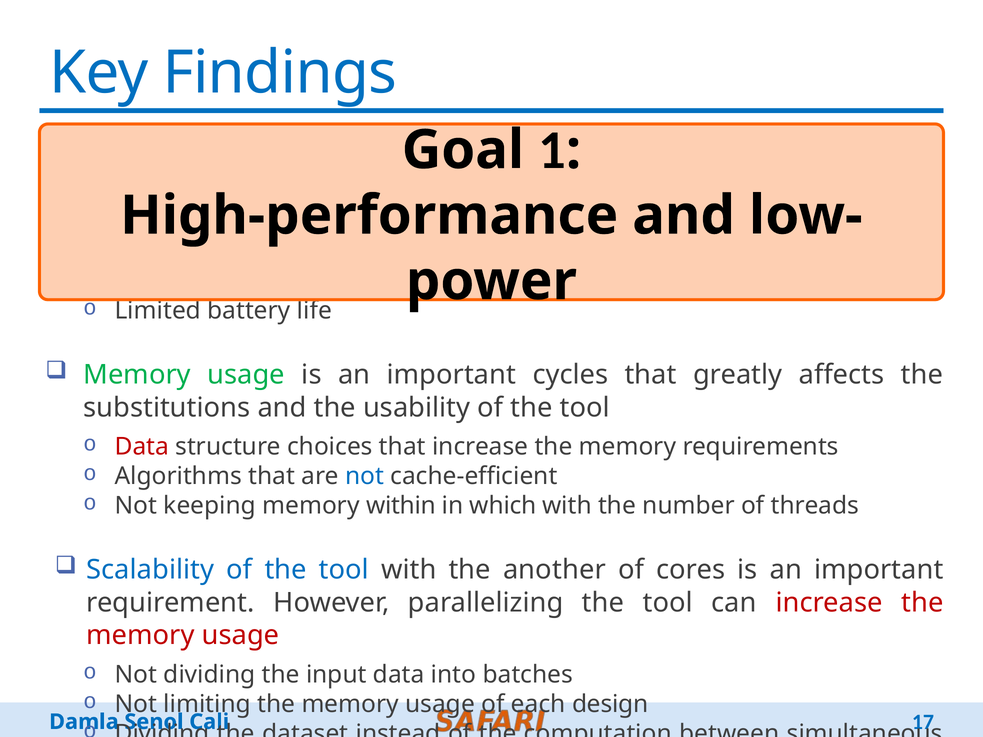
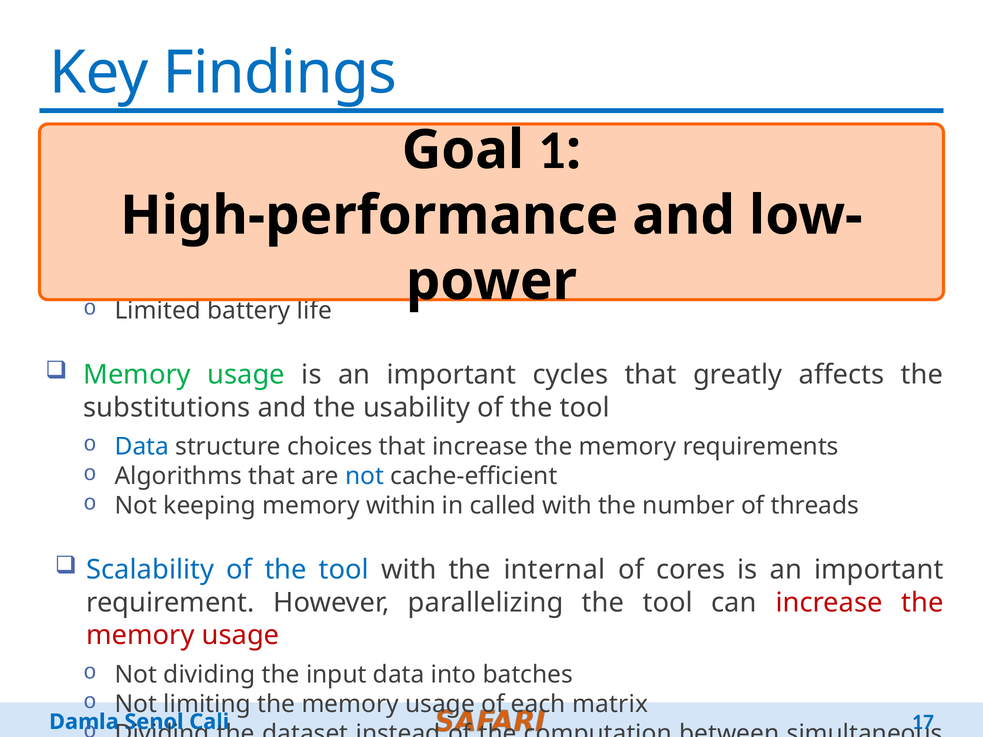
Data colour: red -> blue (142, 447)
which: which -> called (503, 506)
another: another -> internal (554, 570)
design: design -> matrix (610, 704)
